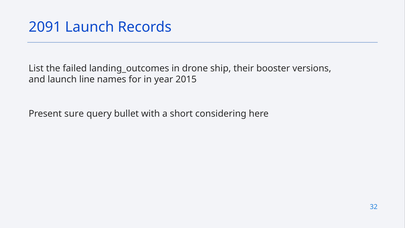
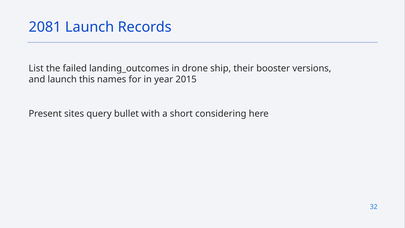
2091: 2091 -> 2081 (45, 27)
line: line -> this (87, 79)
sure: sure -> sites (74, 114)
